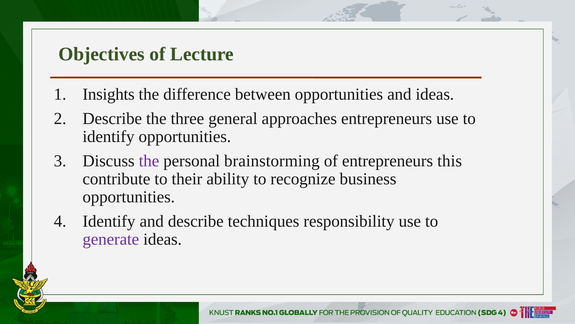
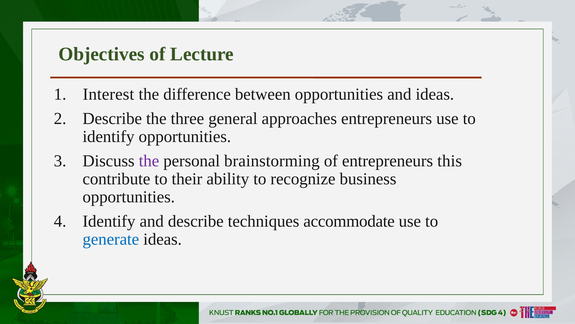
Insights: Insights -> Interest (108, 94)
responsibility: responsibility -> accommodate (349, 221)
generate colour: purple -> blue (111, 239)
